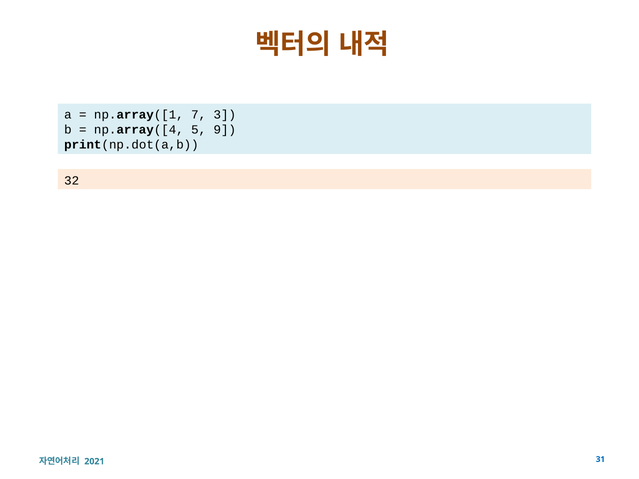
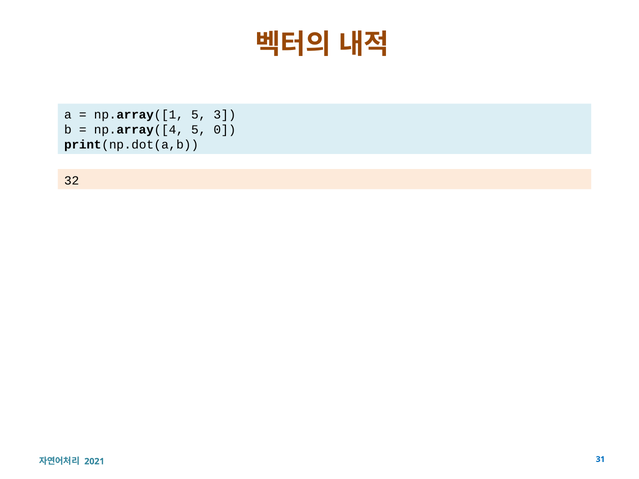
np.array([1 7: 7 -> 5 (199, 115)
9: 9 -> 0 (225, 130)
